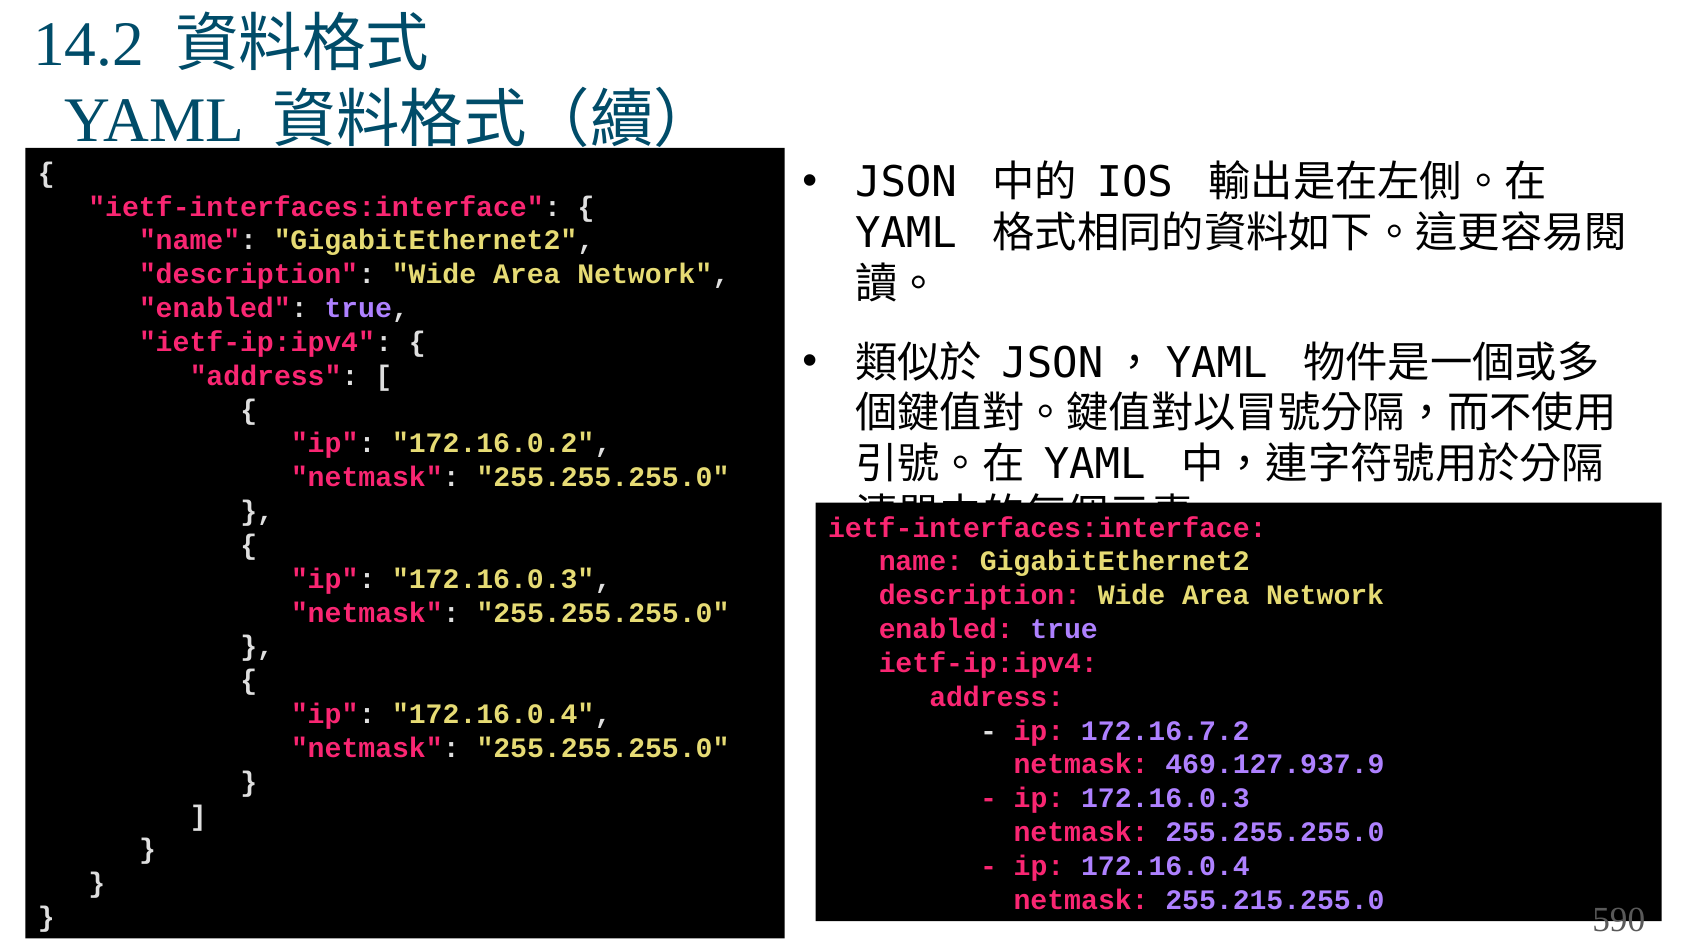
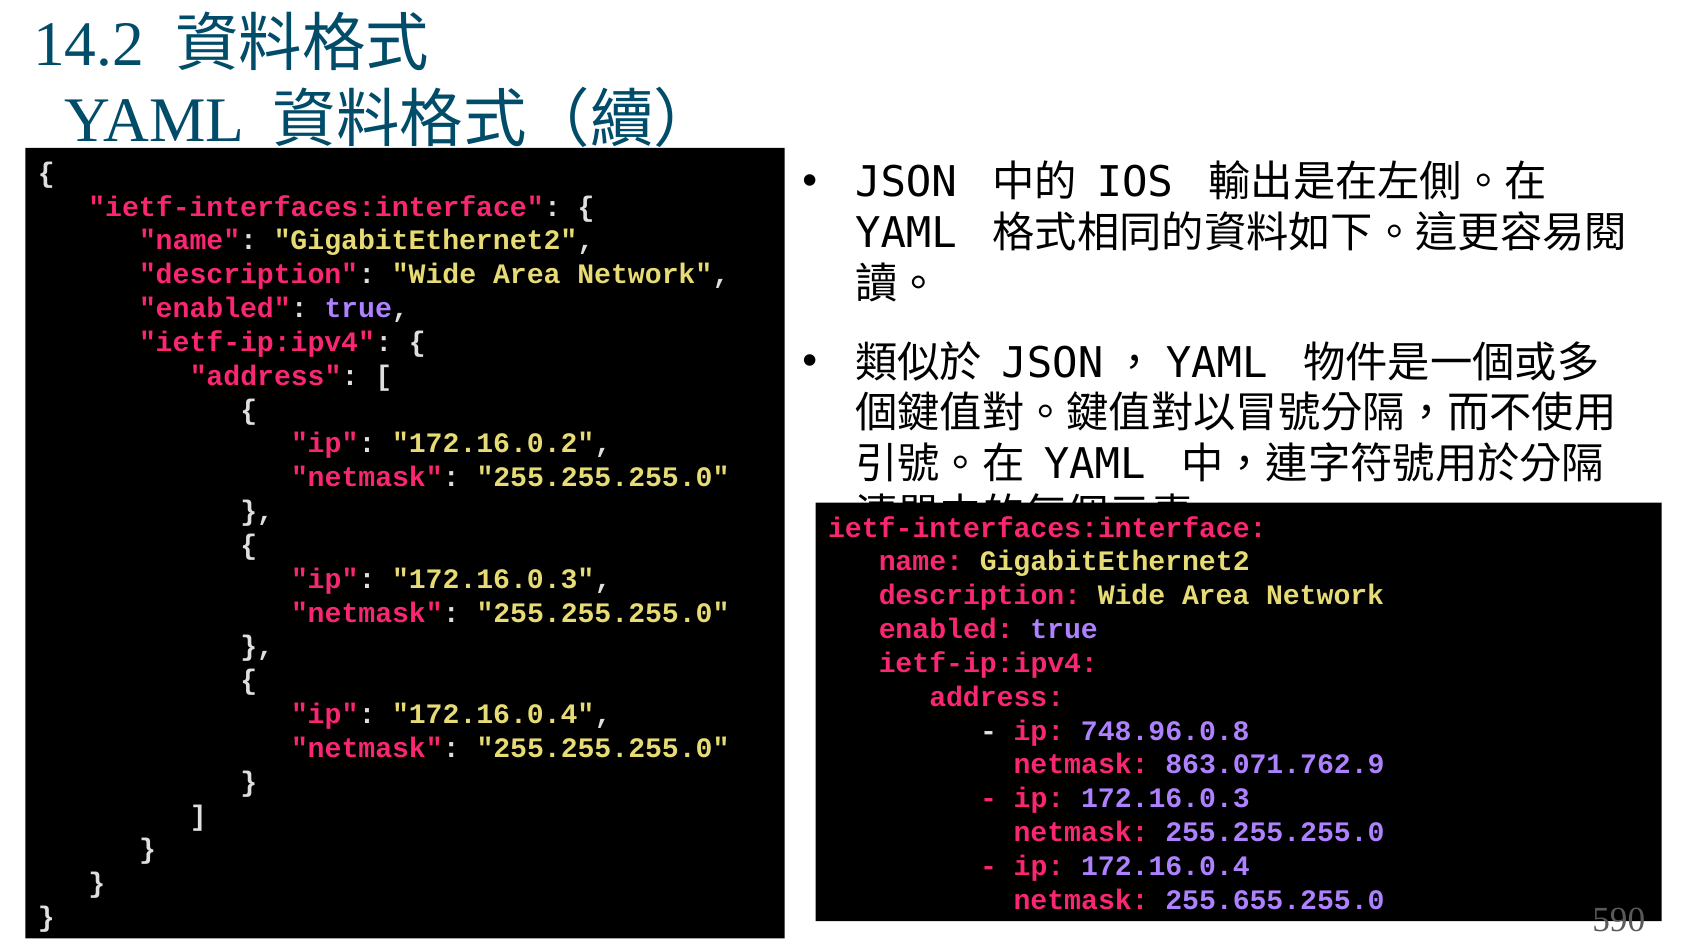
172.16.7.2: 172.16.7.2 -> 748.96.0.8 (1165, 731)
469.127.937.9: 469.127.937.9 -> 863.071.762.9 (1275, 764)
255.215.255.0: 255.215.255.0 -> 255.655.255.0 (1275, 900)
